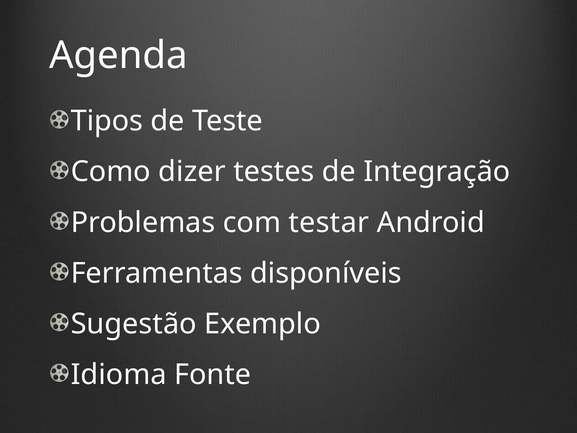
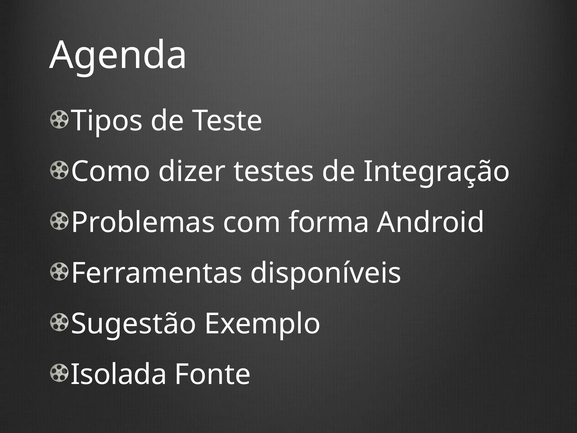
testar: testar -> forma (329, 222)
Idioma: Idioma -> Isolada (119, 374)
